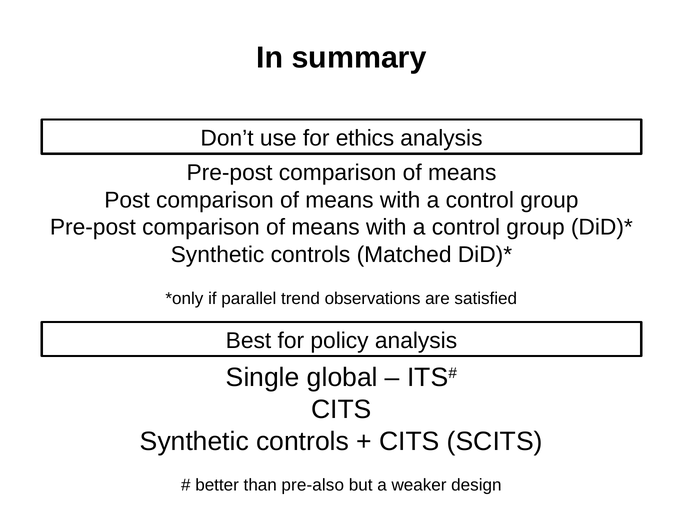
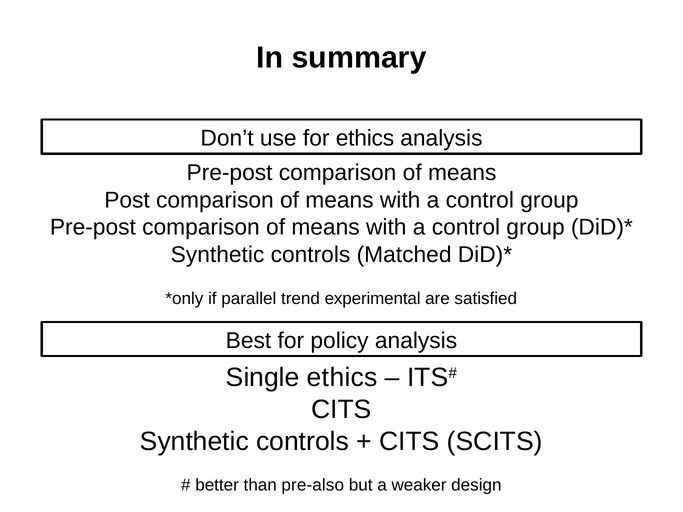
observations: observations -> experimental (373, 299)
Single global: global -> ethics (342, 378)
